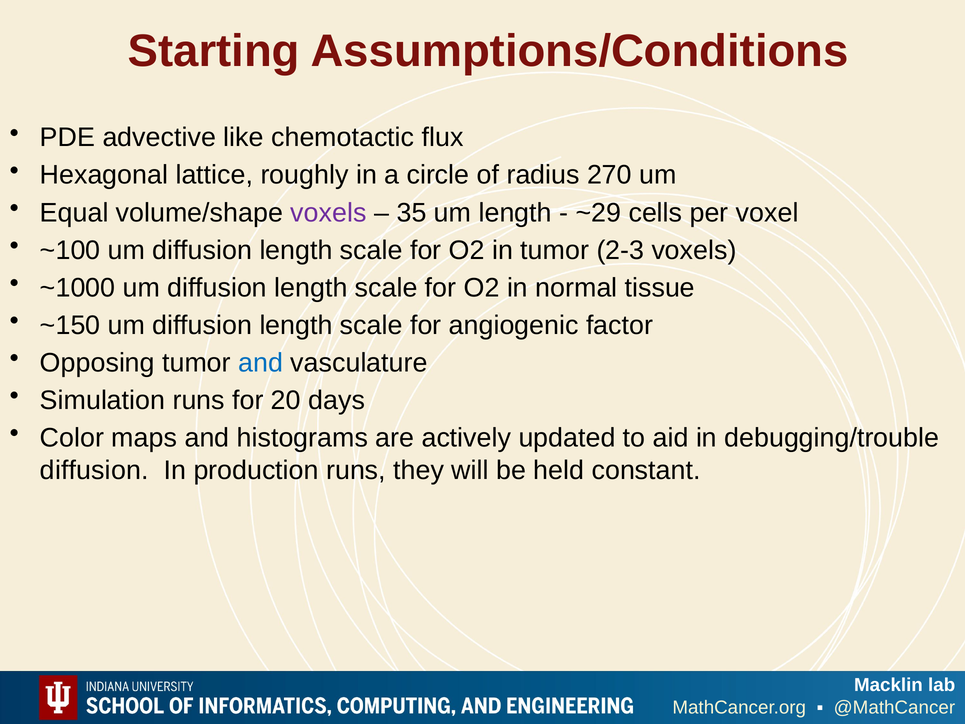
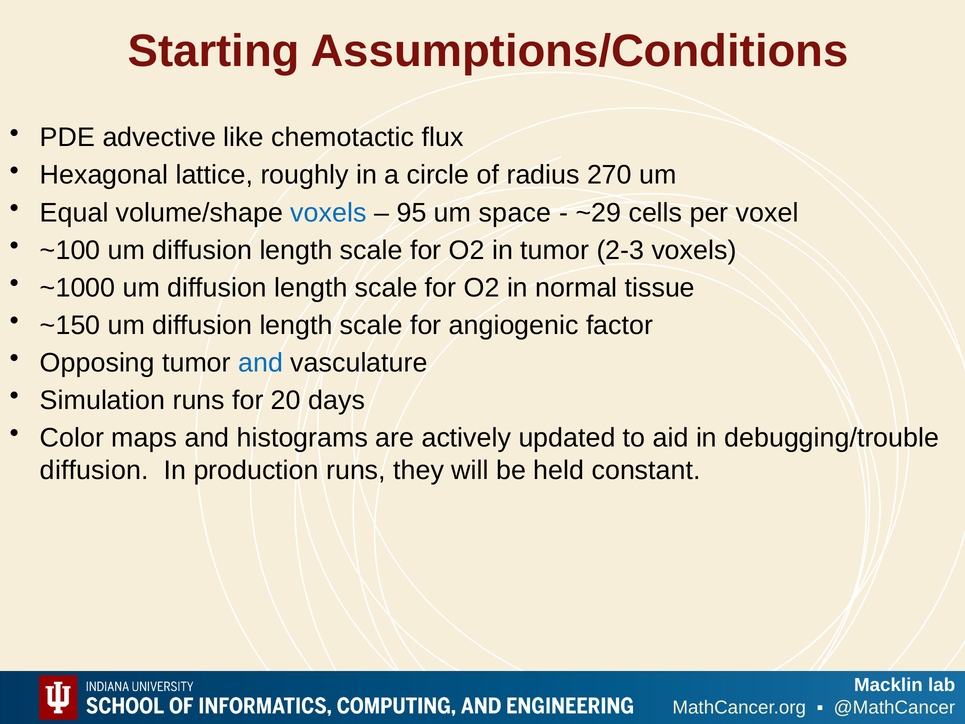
voxels colour: purple -> blue (328, 213)
35: 35 -> 95 (412, 213)
um length: length -> space (515, 213)
